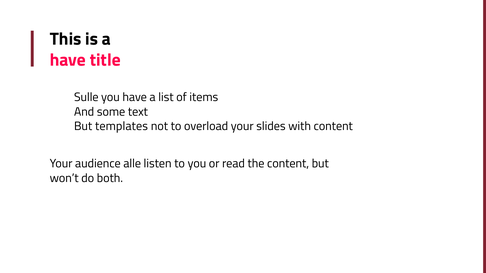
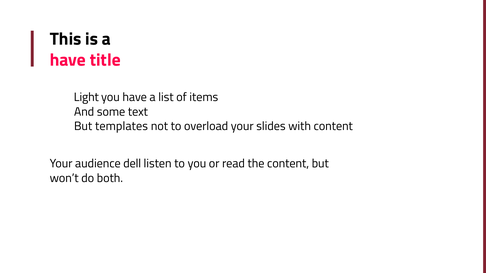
Sulle: Sulle -> Light (86, 97)
alle: alle -> dell (132, 164)
